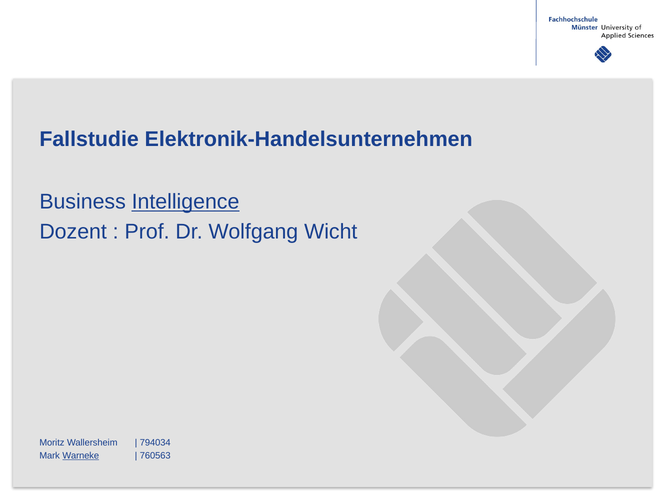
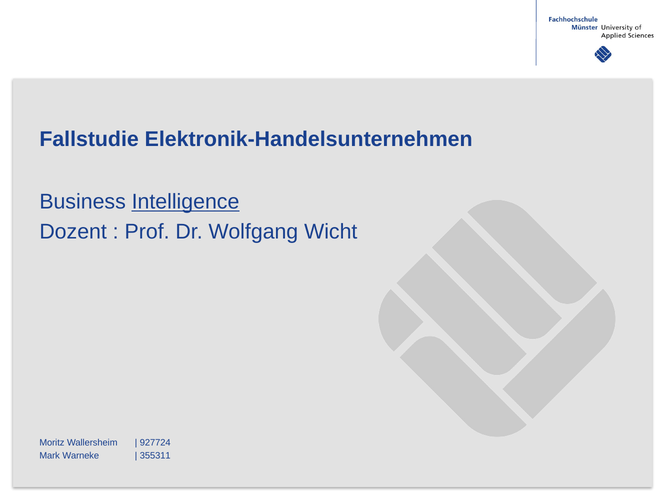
794034: 794034 -> 927724 (155, 443)
Warneke underline: present -> none (81, 456)
760563: 760563 -> 355311 (155, 456)
